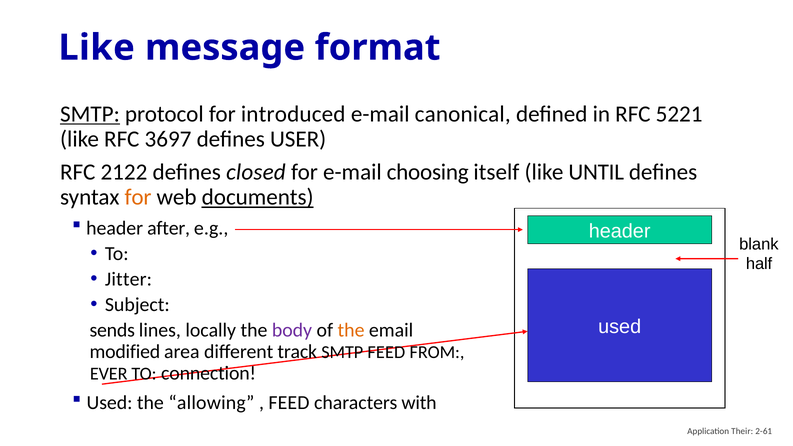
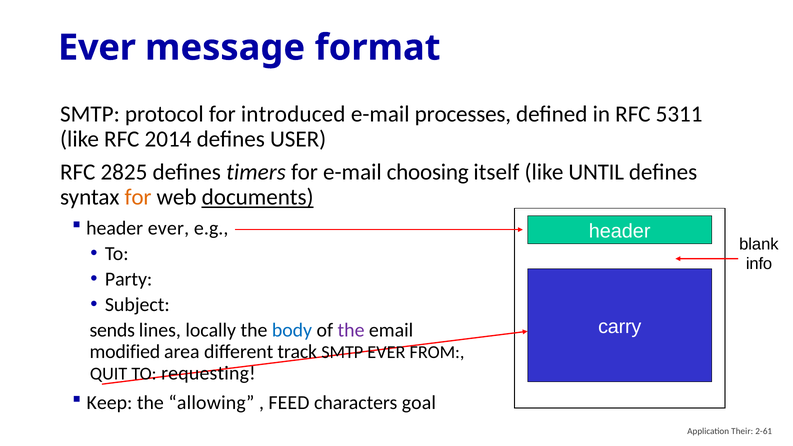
Like: Like -> Ever (97, 48)
SMTP underline: present -> none (90, 114)
canonical: canonical -> processes (463, 114)
5221: 5221 -> 5311 (679, 114)
3697: 3697 -> 2014 (168, 139)
2122: 2122 -> 2825 (124, 172)
closed: closed -> timers (256, 172)
header after: after -> ever (168, 228)
half: half -> info (759, 264)
Jitter: Jitter -> Party (129, 279)
used: used -> carry (620, 327)
body colour: purple -> blue (292, 330)
the colour: orange -> purple (351, 330)
SMTP FEED: FEED -> EVER (386, 352)
EVER: EVER -> QUIT (109, 374)
connection: connection -> requesting (208, 373)
Used: Used -> Keep (109, 403)
with: with -> goal (419, 403)
